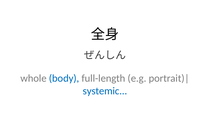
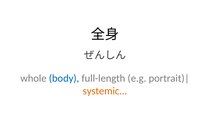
systemic colour: blue -> orange (105, 91)
